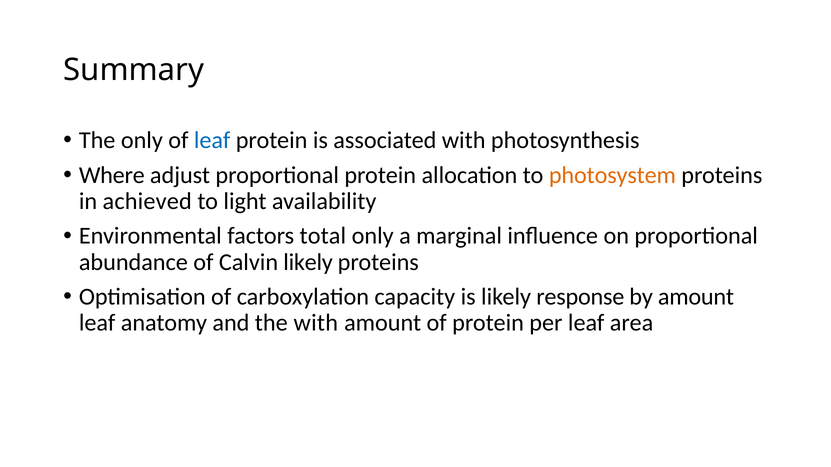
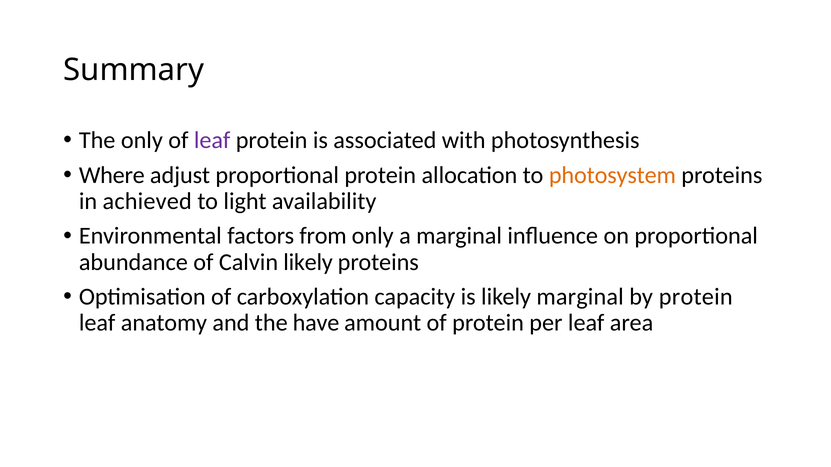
leaf colour: blue -> purple (212, 140)
total: total -> from (323, 236)
likely response: response -> marginal (580, 297)
by amount: amount -> protein (696, 297)
the with: with -> have (316, 323)
